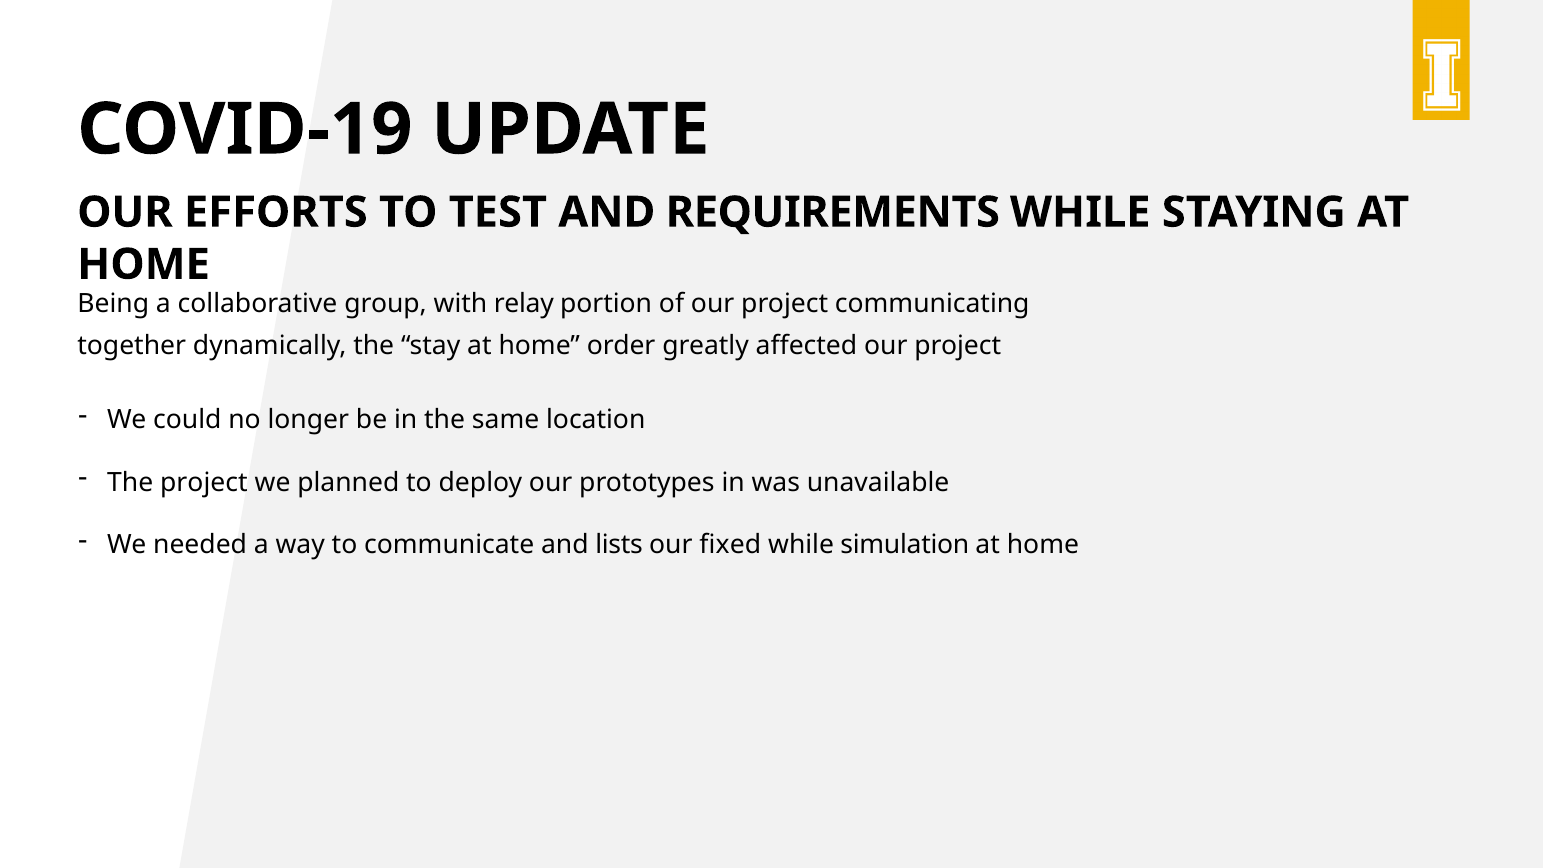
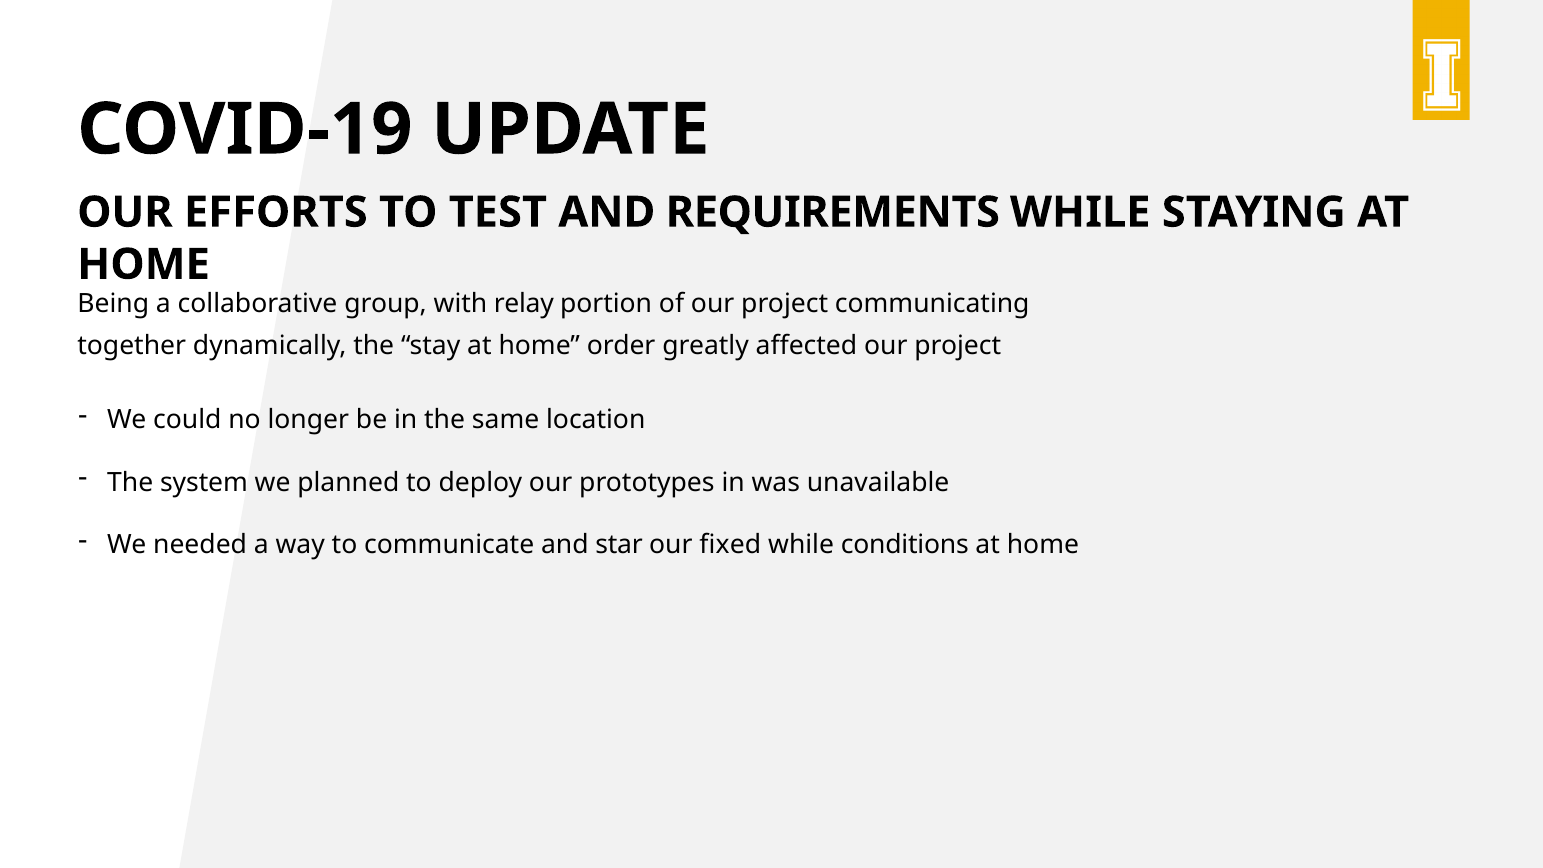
The project: project -> system (204, 482)
lists: lists -> star (619, 545)
simulation: simulation -> conditions (905, 545)
